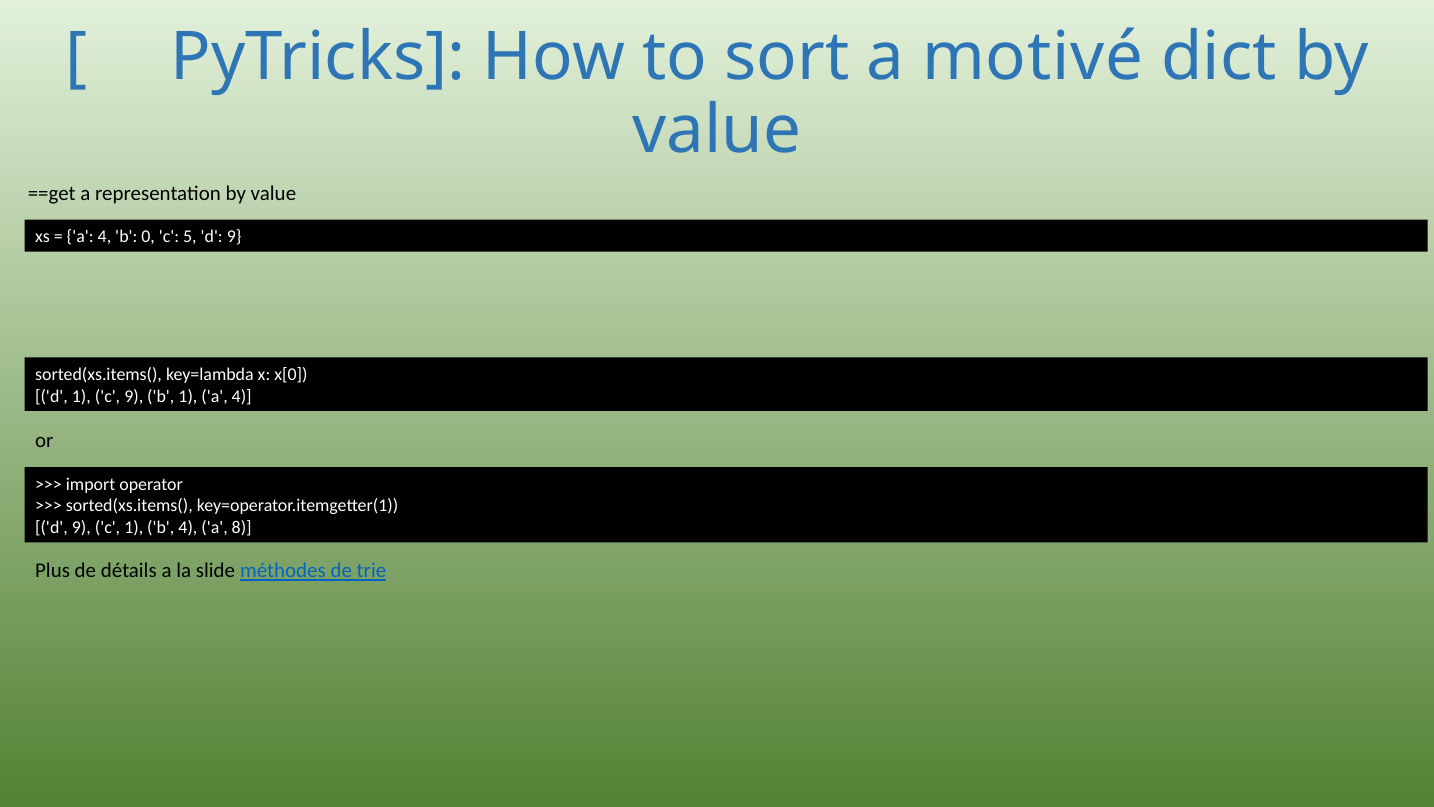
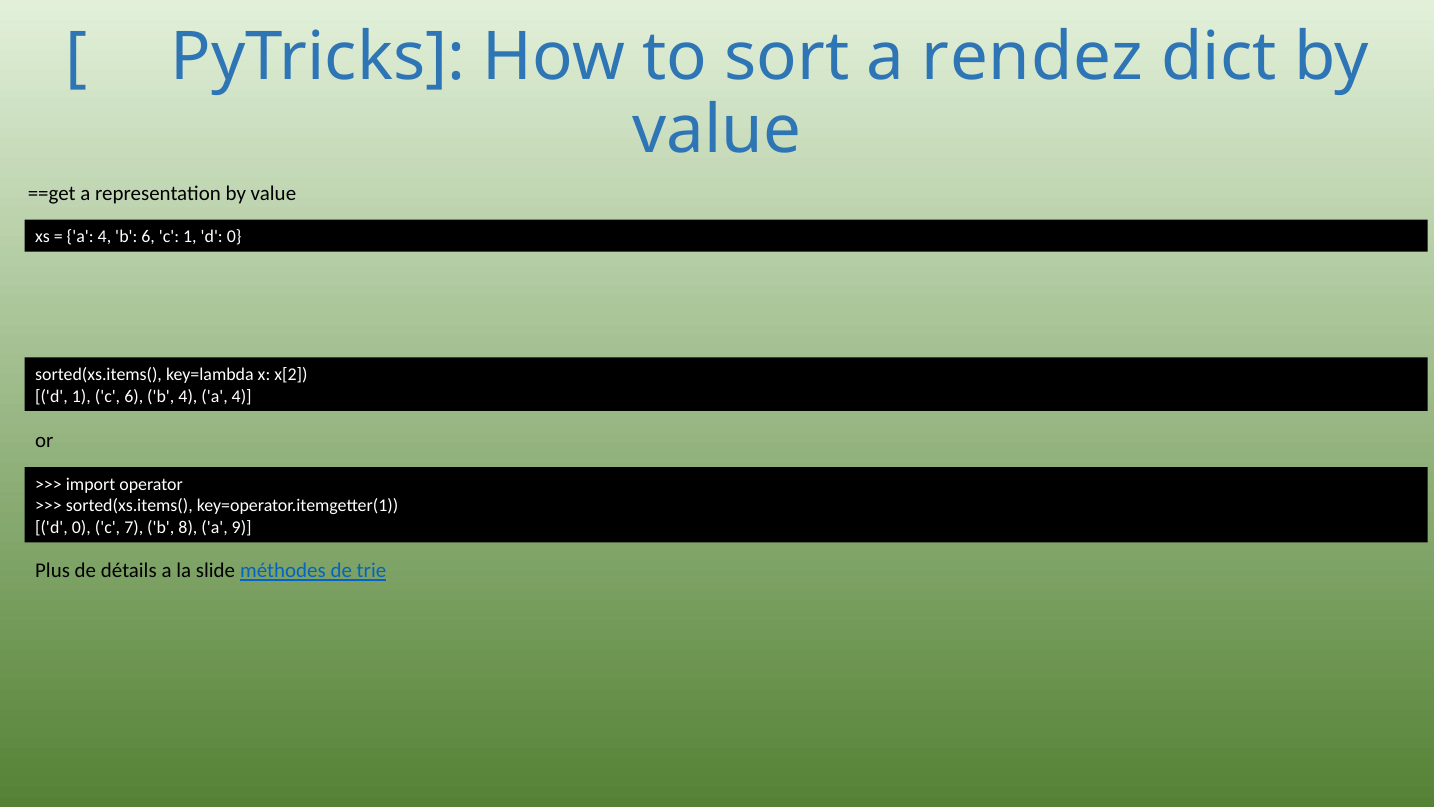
motivé: motivé -> rendez (1033, 58)
b 0: 0 -> 6 (148, 237)
c 5: 5 -> 1 (190, 237)
9: 9 -> 0 (234, 237)
x[0: x[0 -> x[2 (291, 374)
c 9: 9 -> 6 (134, 396)
b 1: 1 -> 4 (188, 396)
9: 9 -> 0 (81, 527)
c 1: 1 -> 7 (134, 527)
b 4: 4 -> 8 (188, 527)
8: 8 -> 9 (242, 527)
